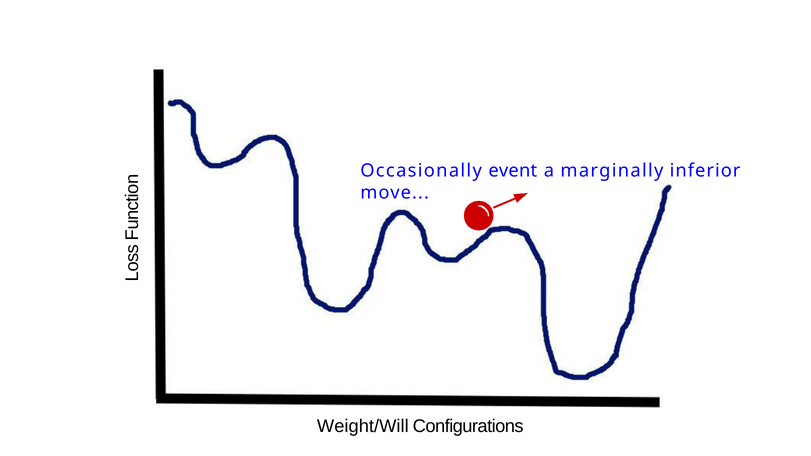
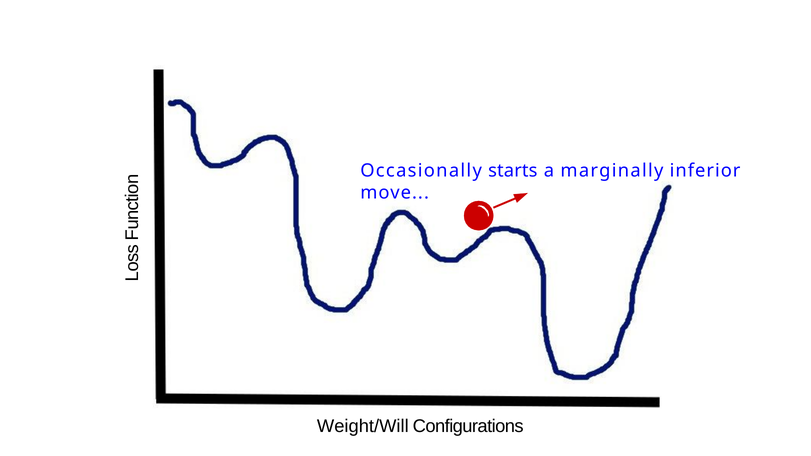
event: event -> starts (513, 171)
